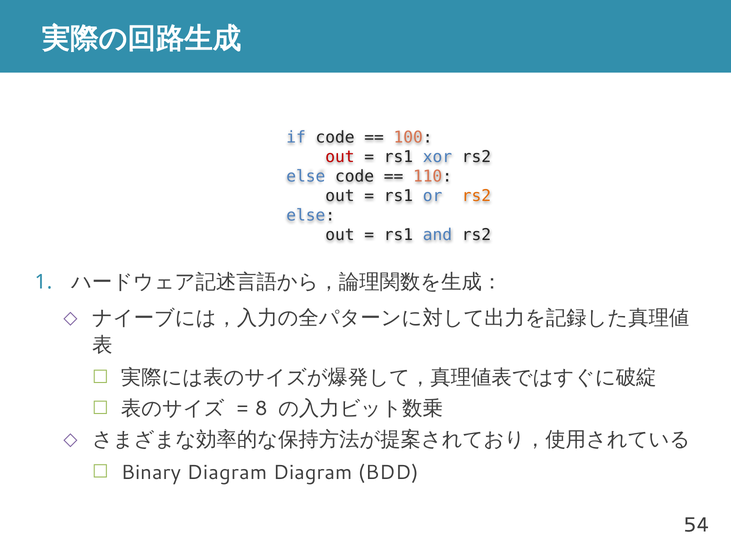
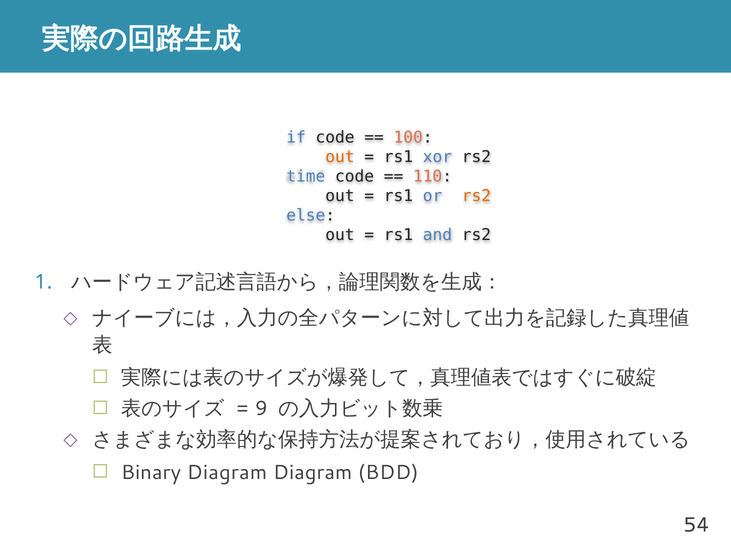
out colour: red -> orange (340, 157)
else: else -> time (306, 176)
8: 8 -> 9 (261, 409)
